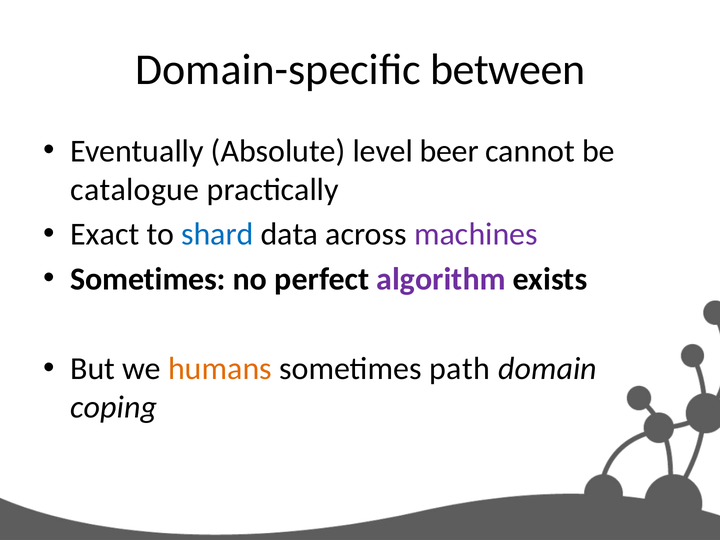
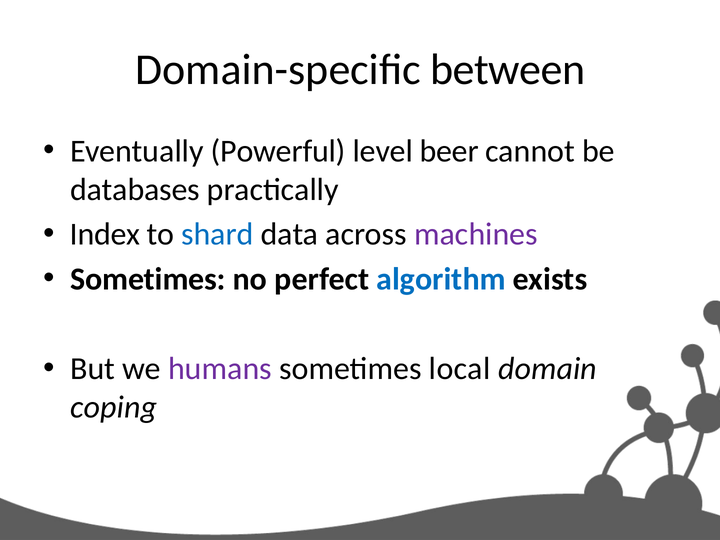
Absolute: Absolute -> Powerful (278, 151)
catalogue: catalogue -> databases (135, 189)
Exact: Exact -> Index (105, 234)
algorithm colour: purple -> blue (441, 279)
humans colour: orange -> purple (220, 369)
path: path -> local (460, 369)
